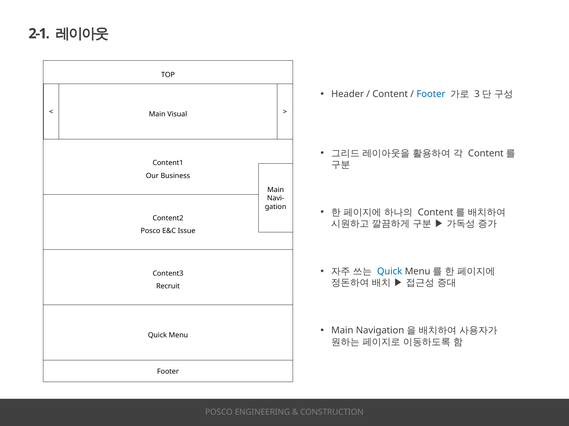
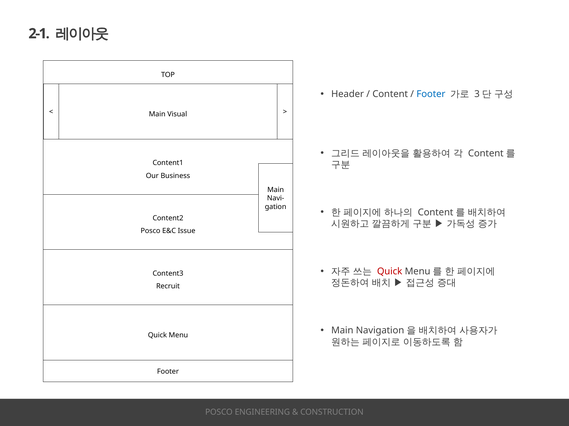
Quick colour: blue -> red (390, 272)
